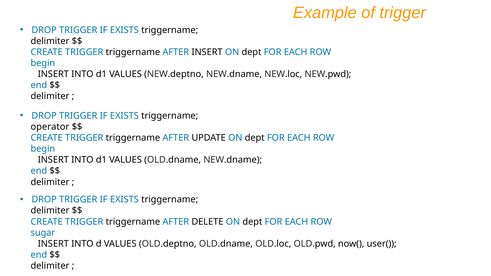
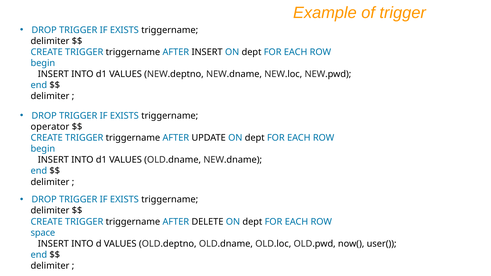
sugar: sugar -> space (43, 233)
